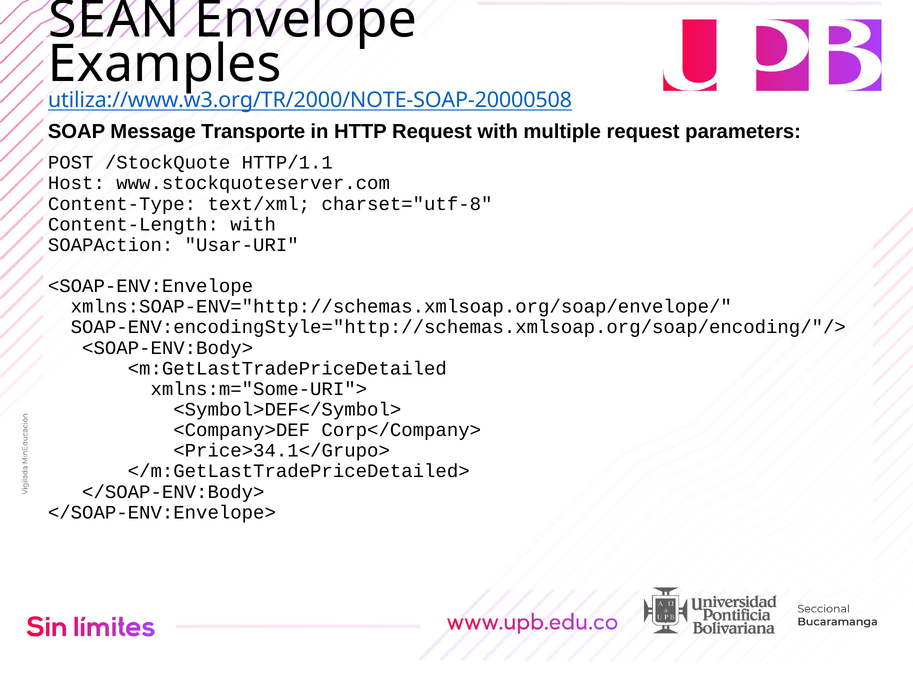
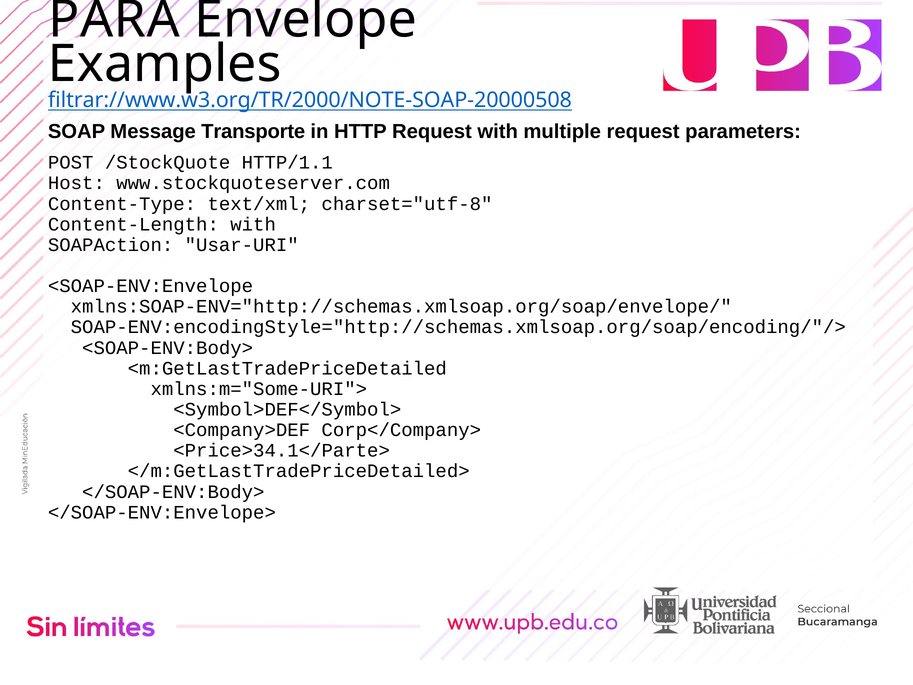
SEAN: SEAN -> PARA (114, 19)
utiliza://www.w3.org/TR/2000/NOTE-SOAP-20000508: utiliza://www.w3.org/TR/2000/NOTE-SOAP-20000508 -> filtrar://www.w3.org/TR/2000/NOTE-SOAP-20000508 (310, 100)
<Price>34.1</Grupo>: <Price>34.1</Grupo> -> <Price>34.1</Parte> (282, 450)
